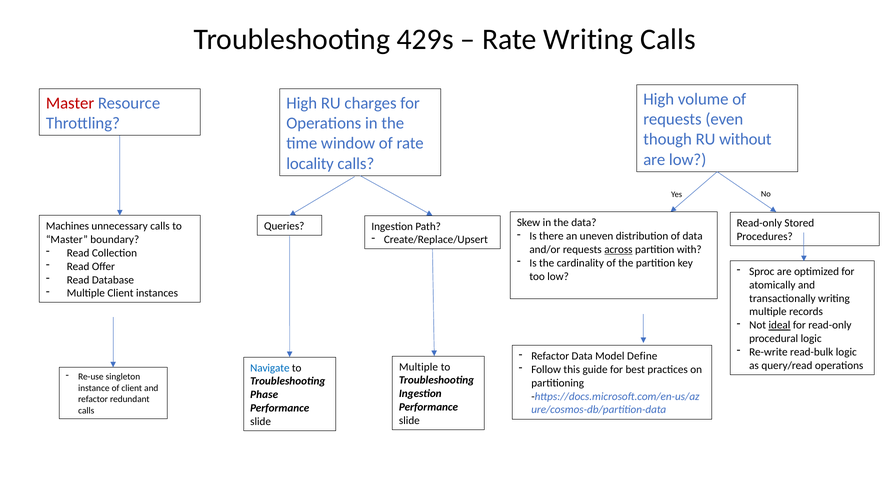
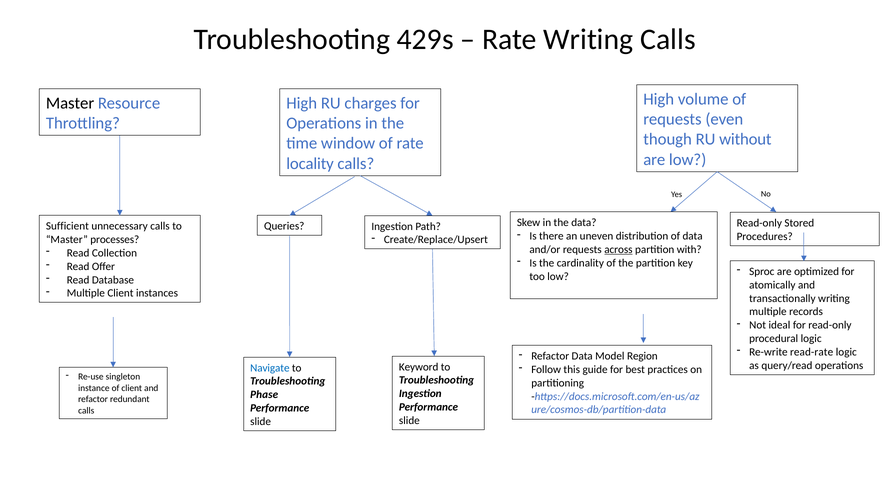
Master colour: red -> black (70, 103)
Machines: Machines -> Sufficient (67, 226)
boundary: boundary -> processes (115, 239)
ideal underline: present -> none (779, 325)
read-bulk: read-bulk -> read-rate (812, 351)
Define: Define -> Region (642, 356)
Multiple: Multiple -> Keyword (419, 366)
